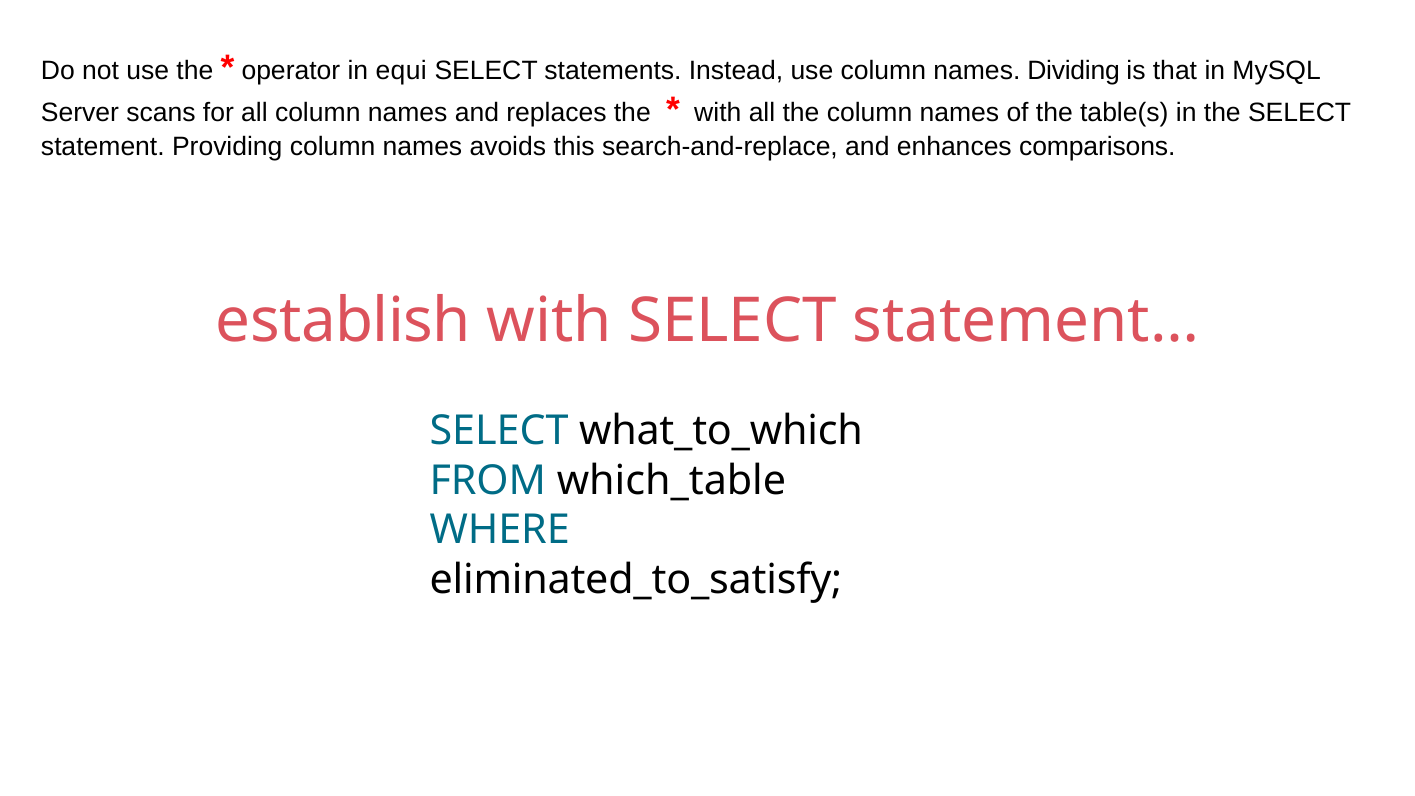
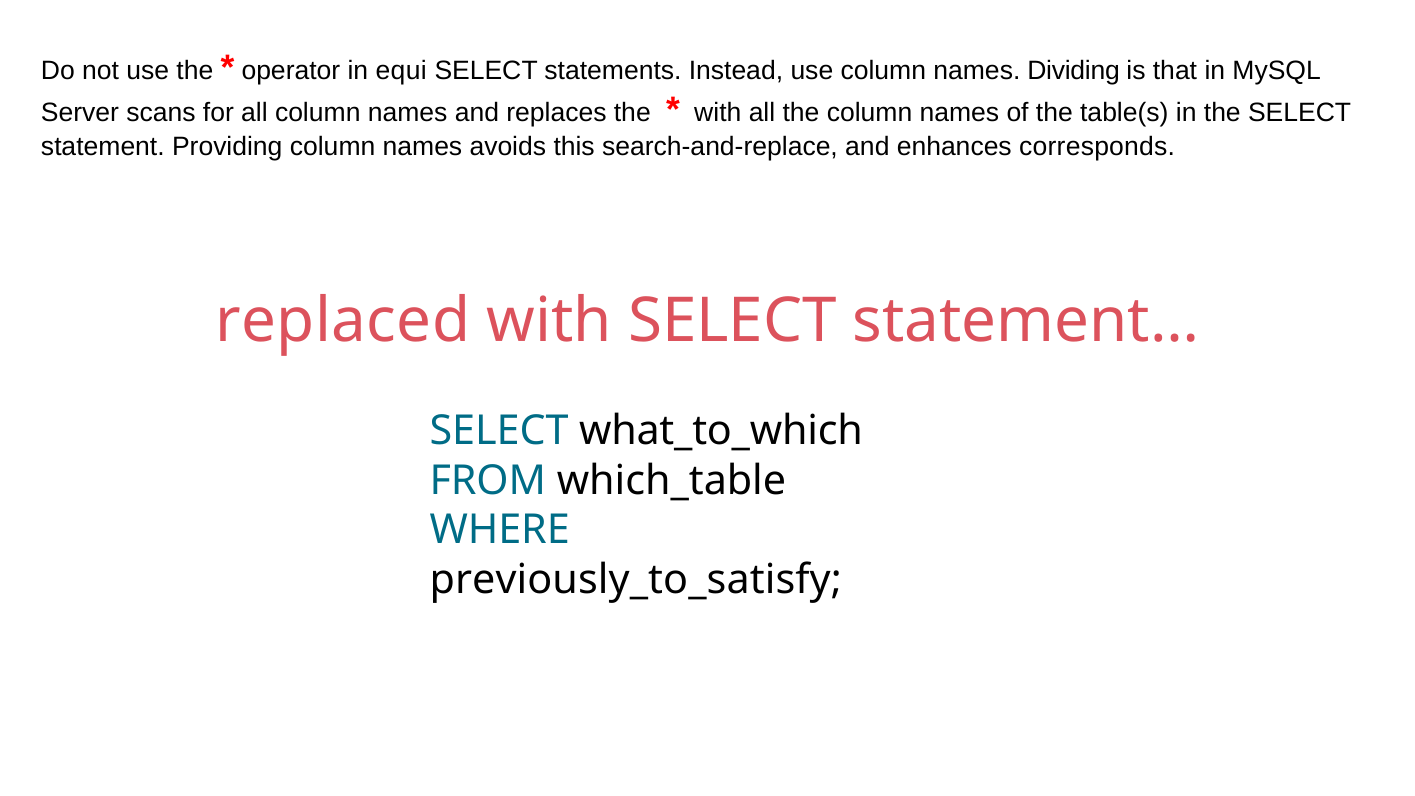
comparisons: comparisons -> corresponds (1097, 146)
establish: establish -> replaced (343, 321)
eliminated_to_satisfy: eliminated_to_satisfy -> previously_to_satisfy (636, 579)
